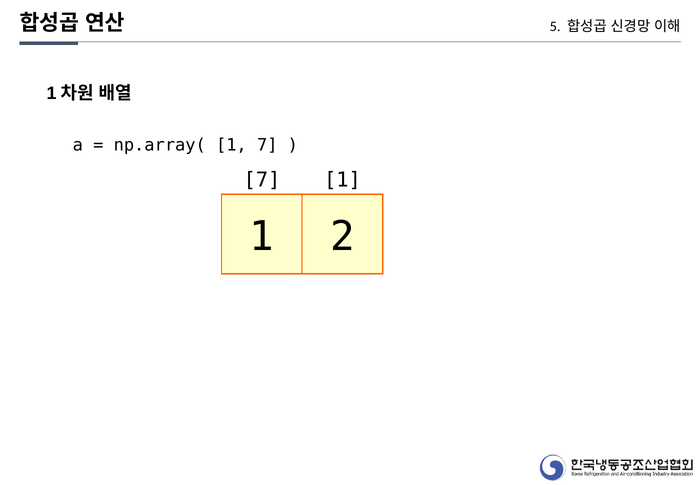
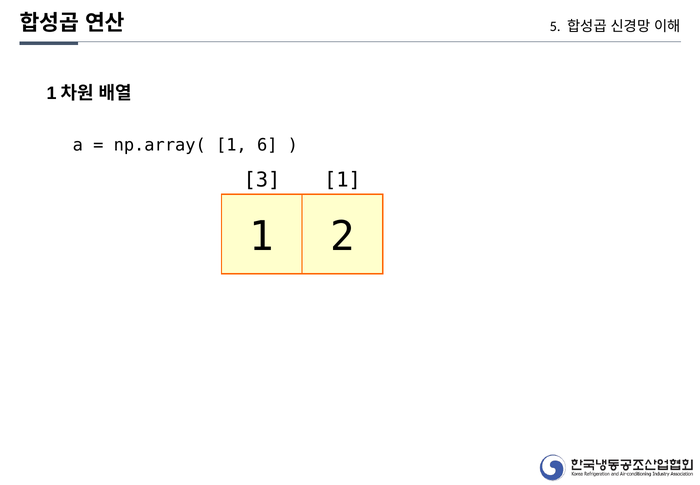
1 7: 7 -> 6 (267, 145)
7: 7 -> 3 (262, 180)
